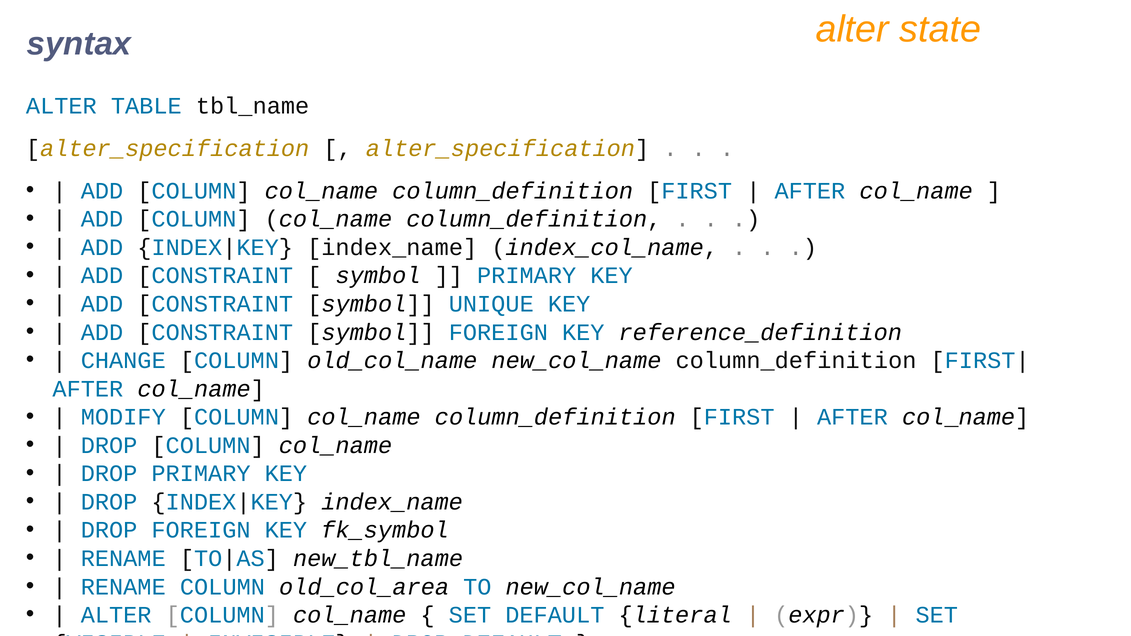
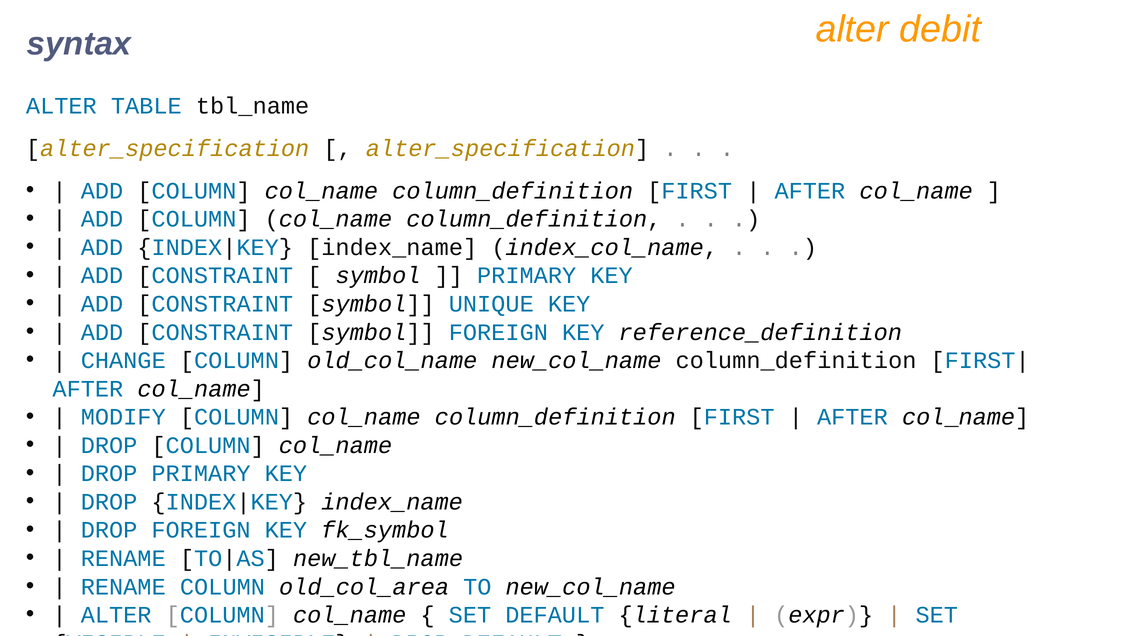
state: state -> debit (940, 29)
